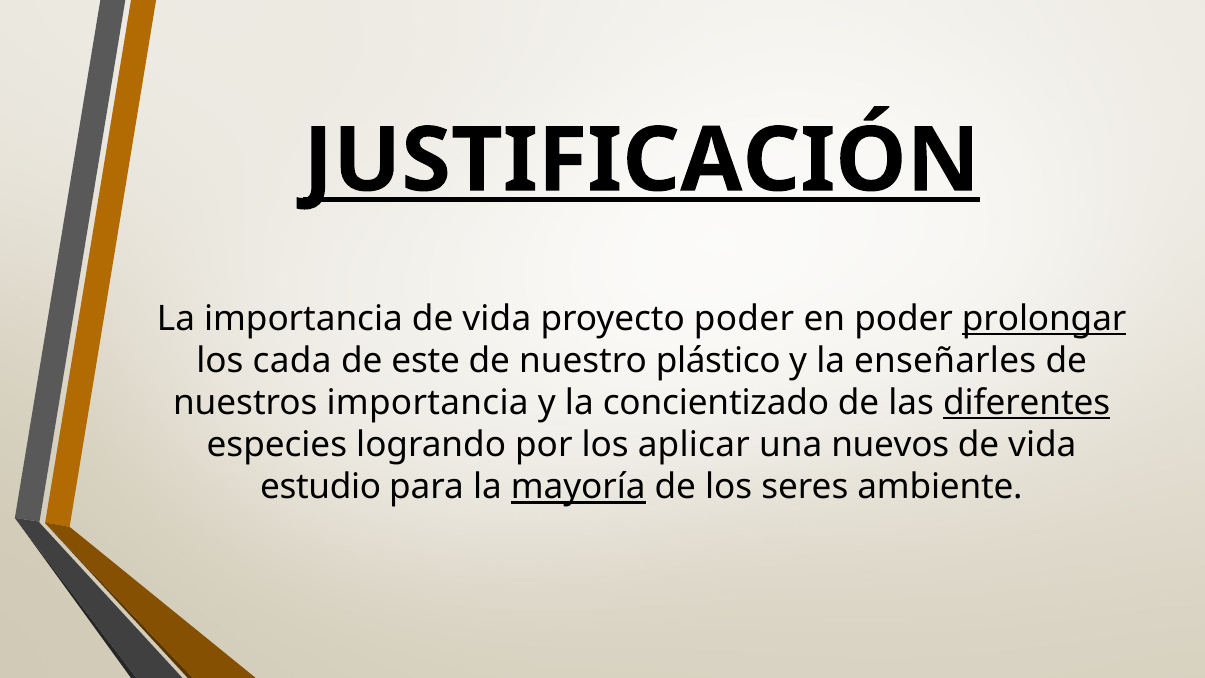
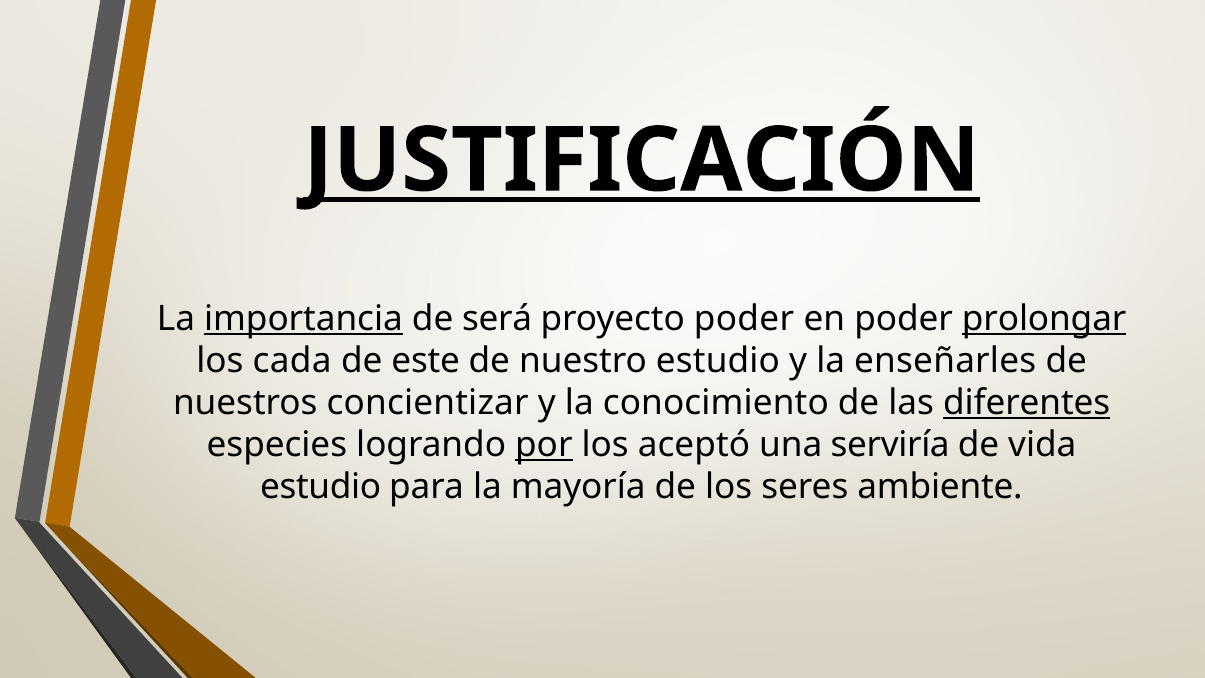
importancia underline: none -> present (303, 318)
vida: vida -> será (497, 318)
nuestro plástico: plástico -> estudio (718, 361)
nuestros importancia: importancia -> concientizar (428, 403)
concientizado: concientizado -> conocimiento (716, 403)
por underline: none -> present (544, 445)
aplicar: aplicar -> aceptó (694, 445)
nuevos: nuevos -> serviría (890, 445)
mayoría underline: present -> none (578, 487)
